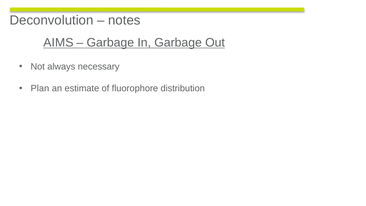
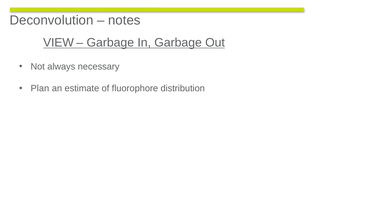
AIMS: AIMS -> VIEW (58, 43)
